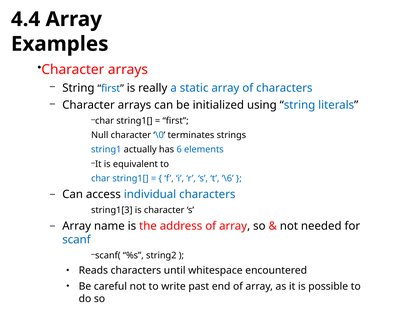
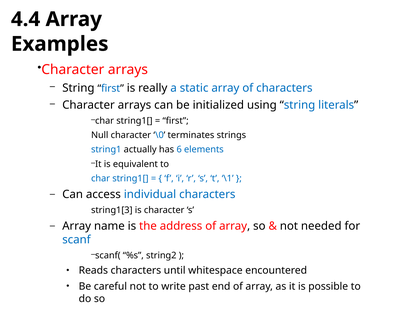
\6: \6 -> \1 (228, 178)
